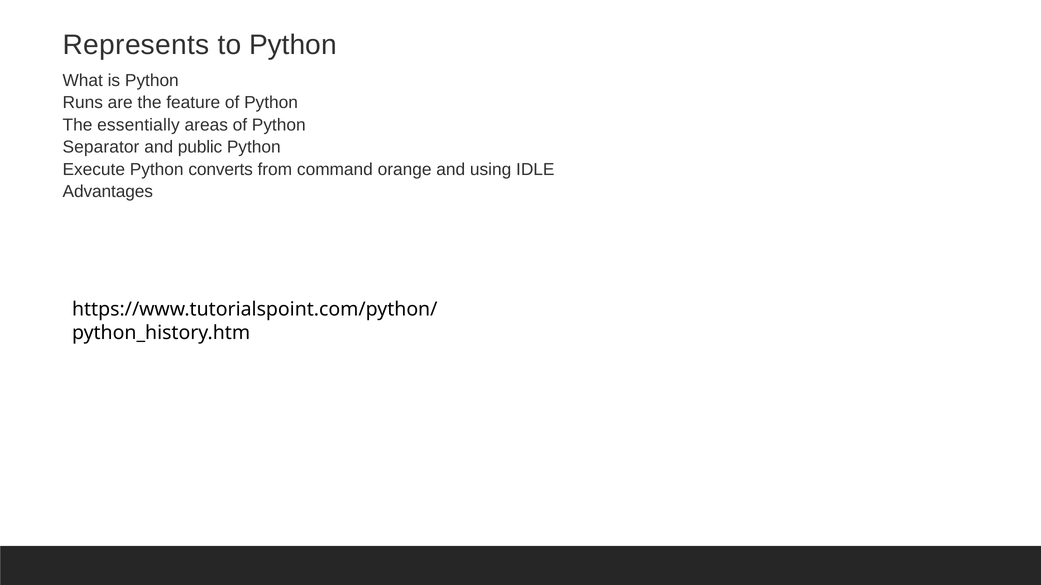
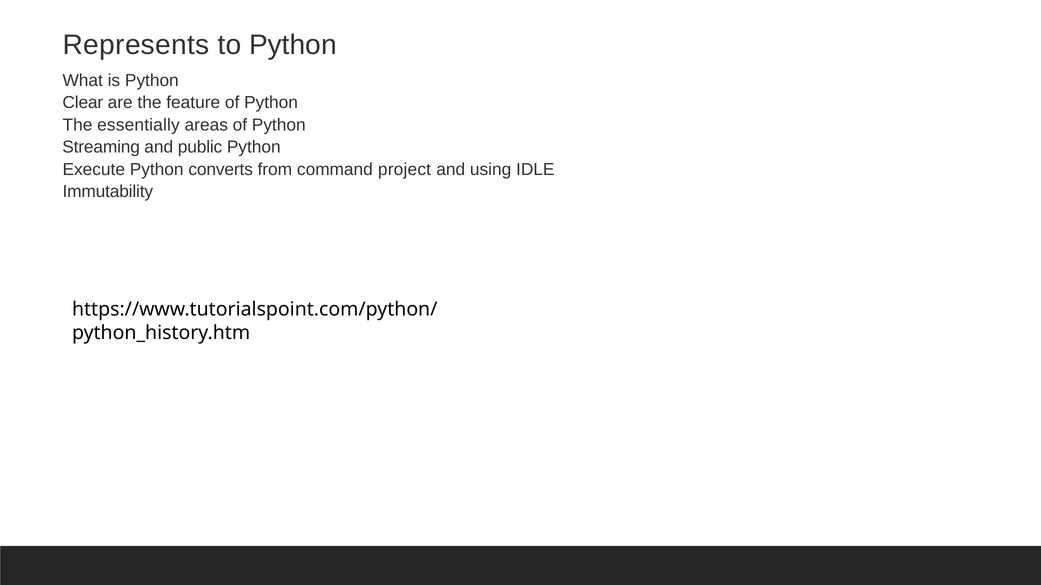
Runs: Runs -> Clear (83, 103)
Separator: Separator -> Streaming (101, 147)
orange: orange -> project (405, 169)
Advantages: Advantages -> Immutability (108, 192)
